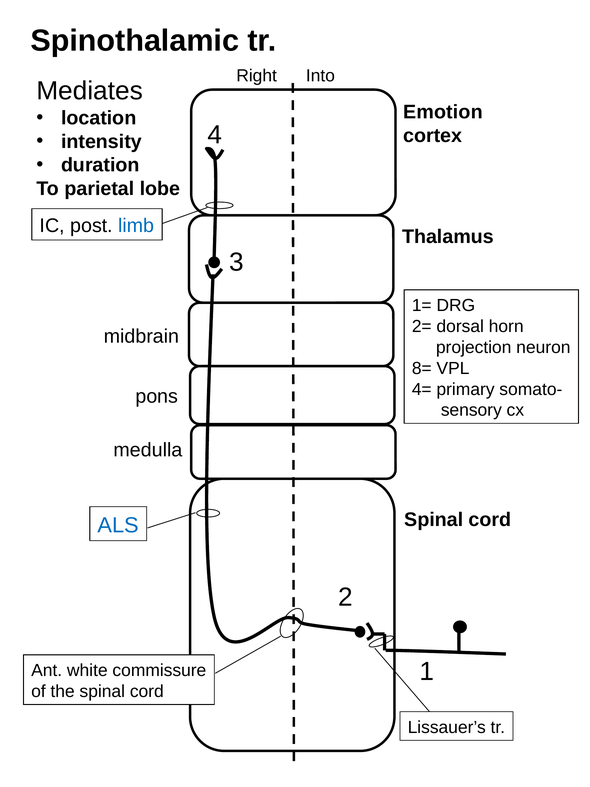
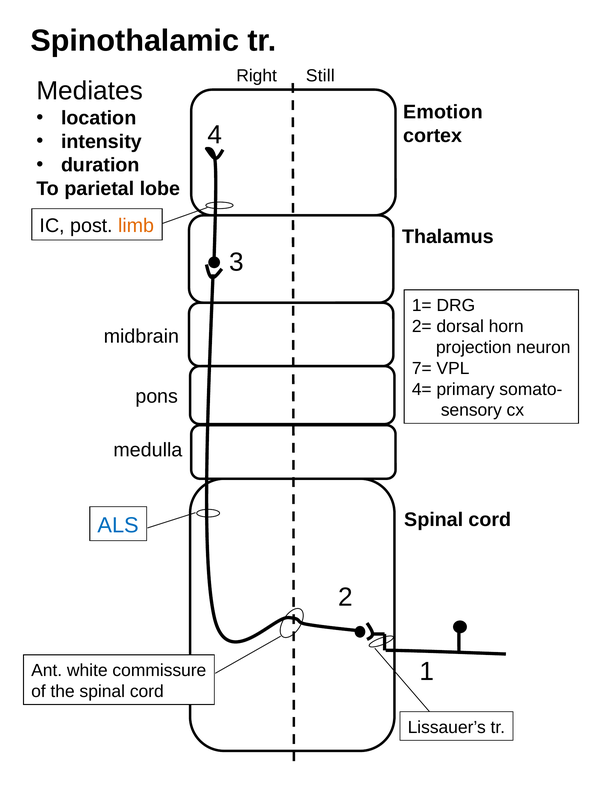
Into: Into -> Still (320, 76)
limb colour: blue -> orange (136, 226)
8=: 8= -> 7= (422, 368)
